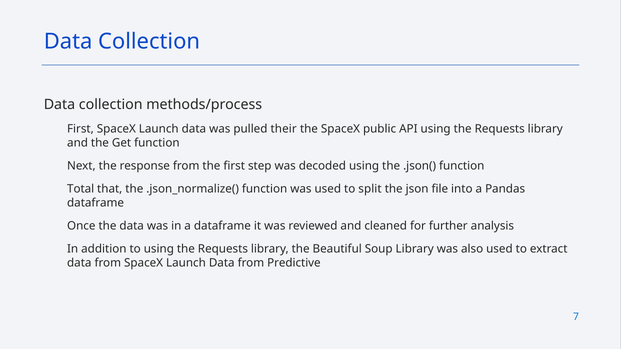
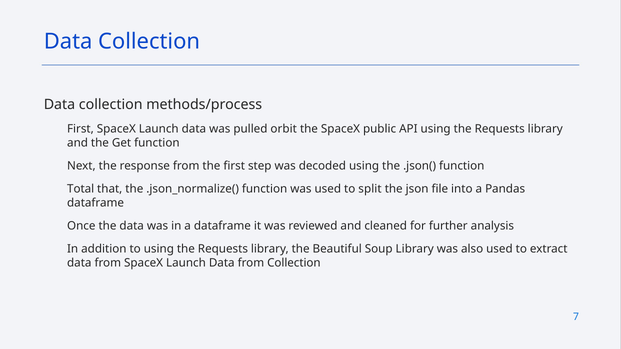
their: their -> orbit (284, 129)
from Predictive: Predictive -> Collection (294, 263)
